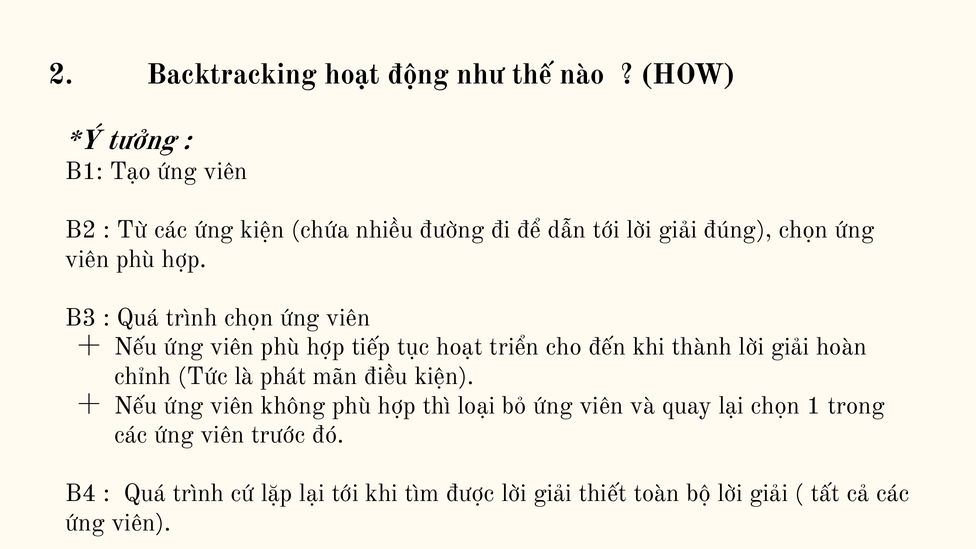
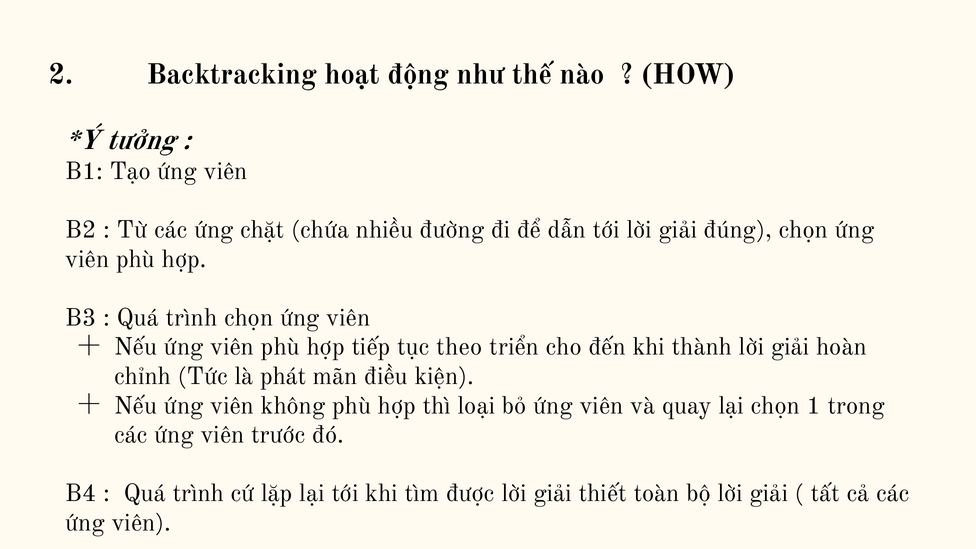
ứng kiện: kiện -> chặt (262, 230)
tục hoạt: hoạt -> theo (459, 347)
